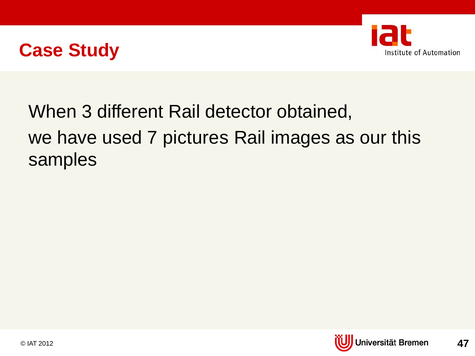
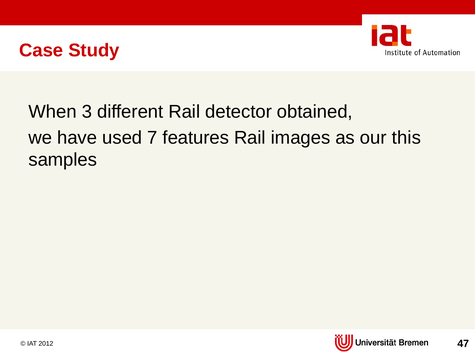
pictures: pictures -> features (196, 138)
